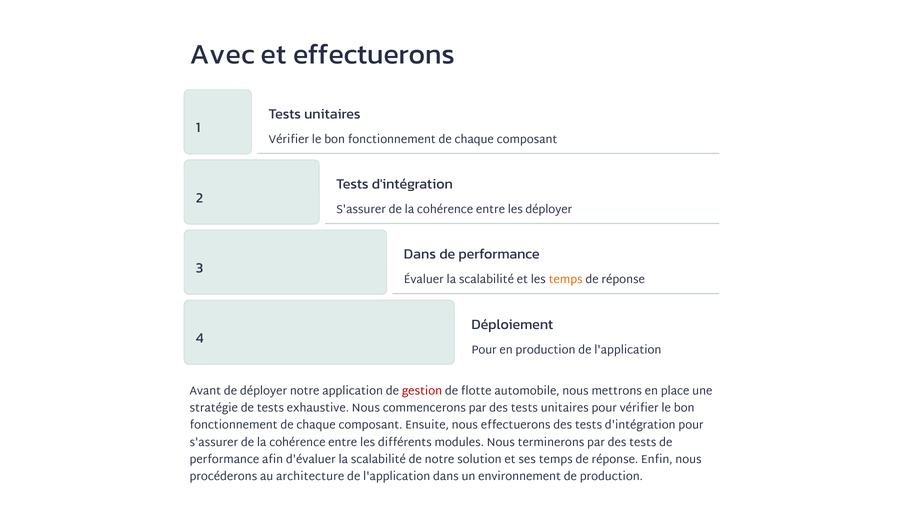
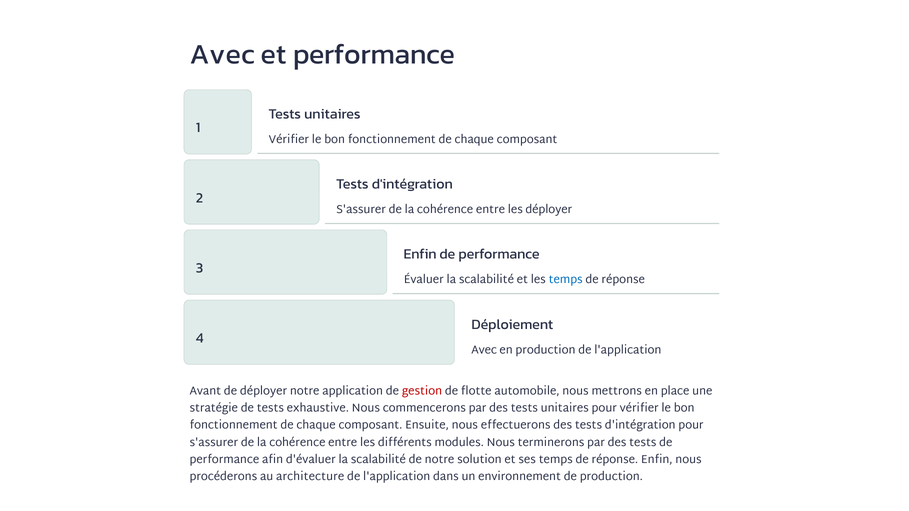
et effectuerons: effectuerons -> performance (374, 55)
Dans: Dans -> Enfin (420, 254)
temps colour: orange -> blue (566, 280)
Pour: Pour -> Avec (484, 350)
